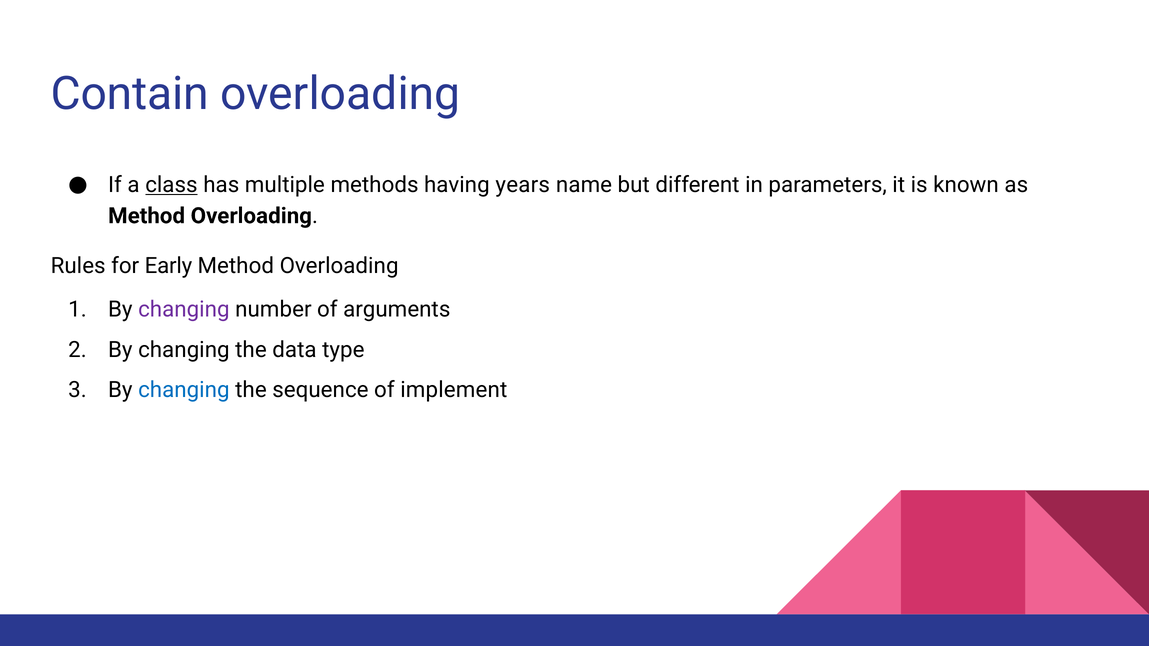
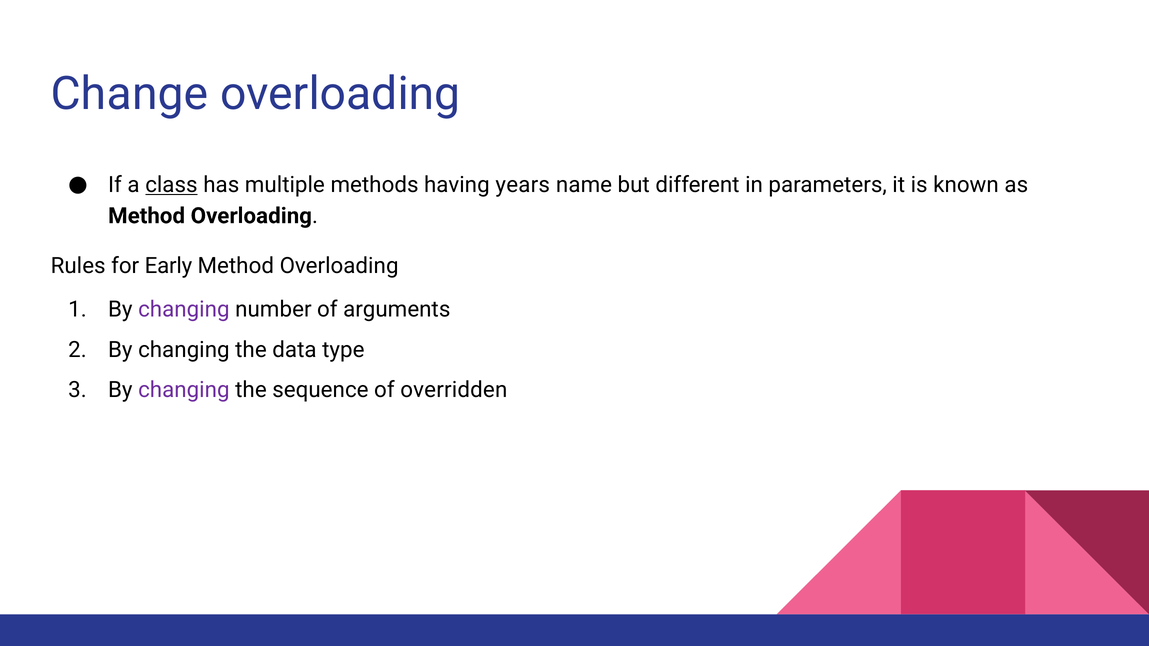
Contain: Contain -> Change (130, 94)
changing colour: blue -> purple (184, 390)
implement: implement -> overridden (454, 390)
